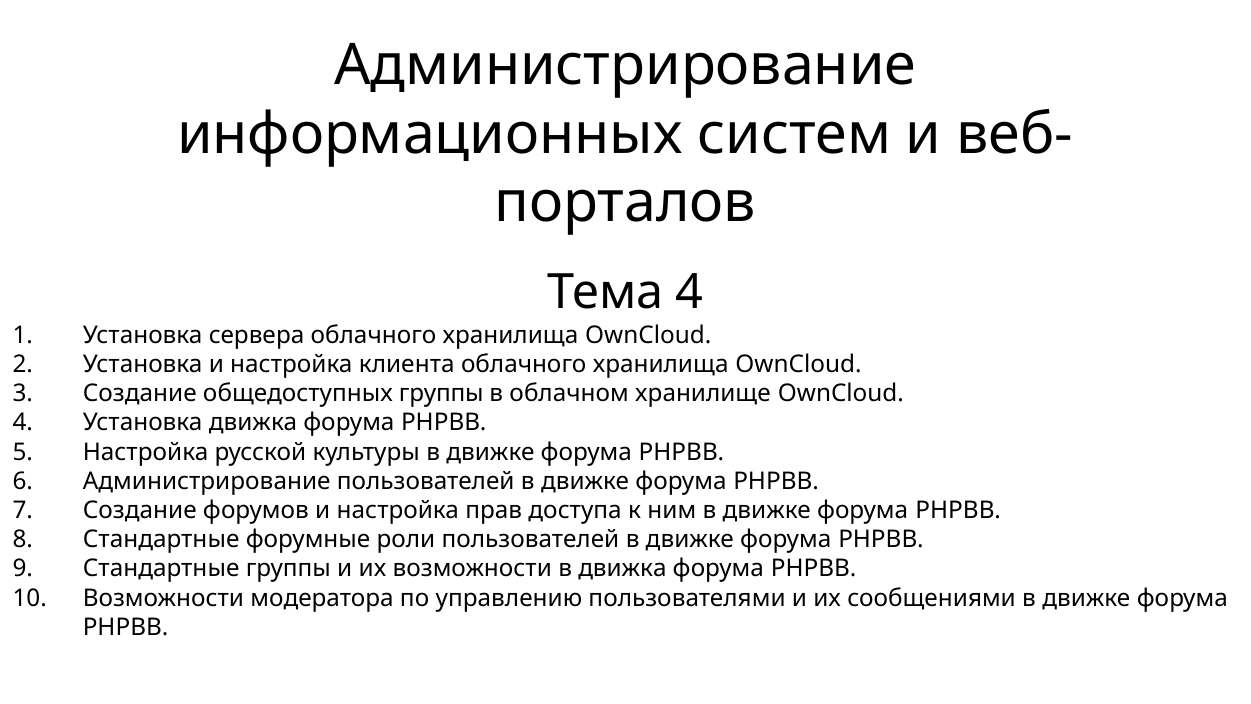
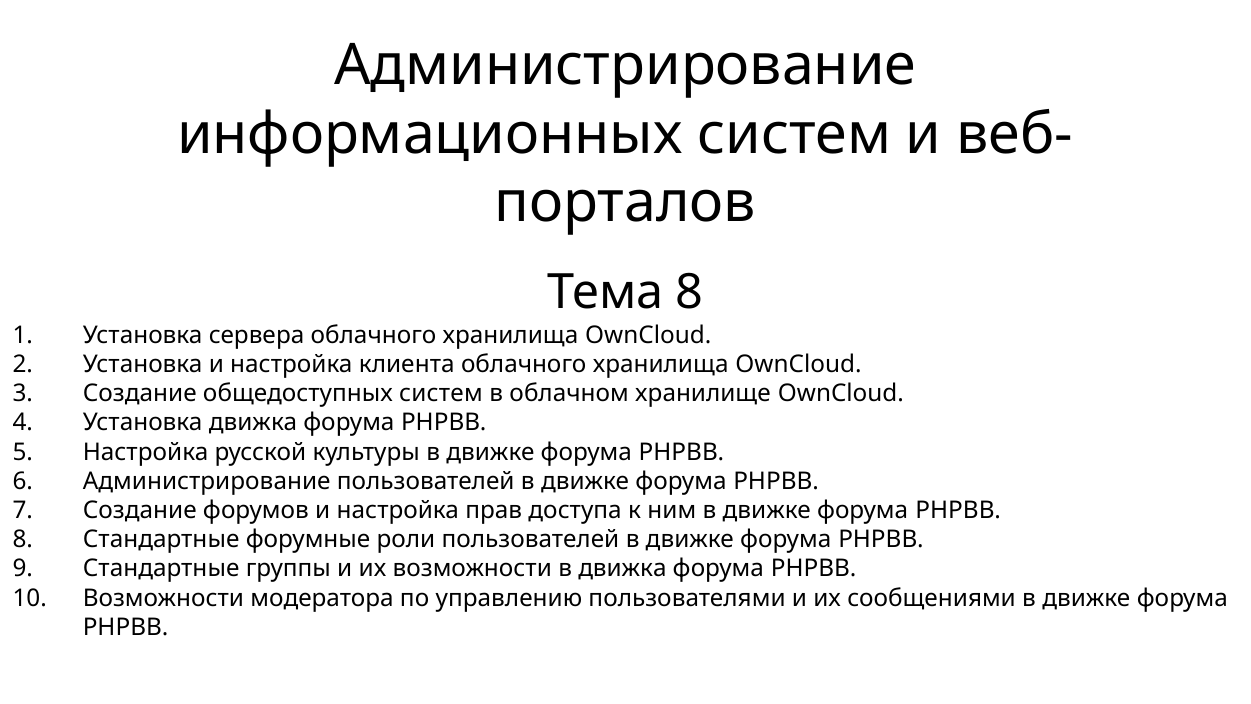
Тема 4: 4 -> 8 (690, 292)
общедоступных группы: группы -> систем (441, 393)
